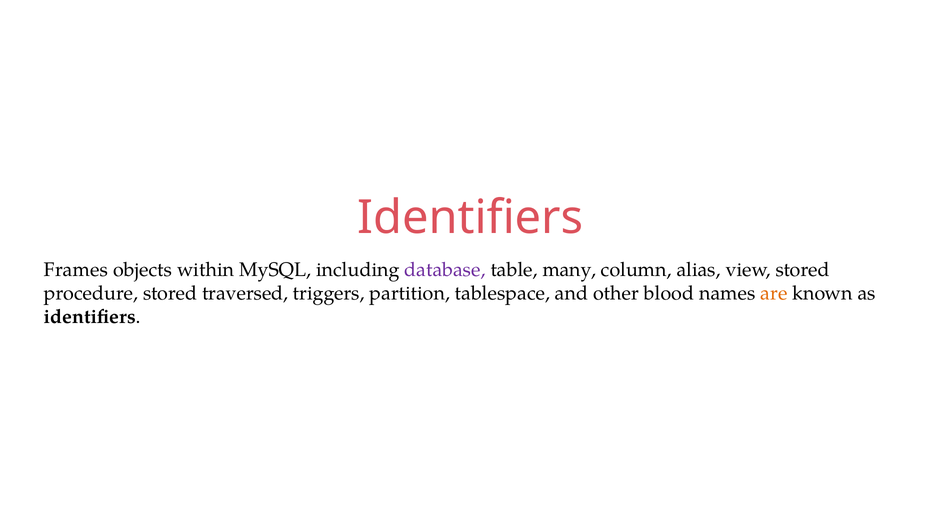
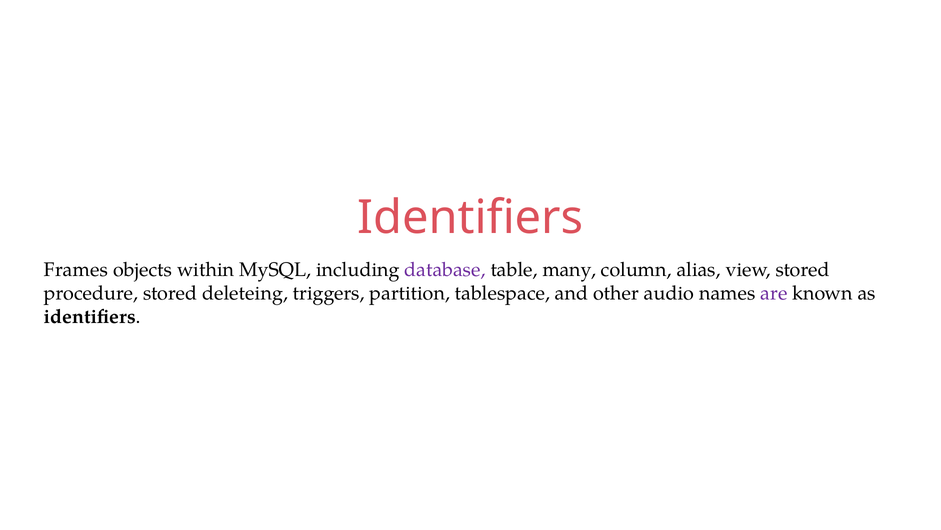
traversed: traversed -> deleteing (245, 293)
blood: blood -> audio (669, 293)
are colour: orange -> purple (774, 293)
